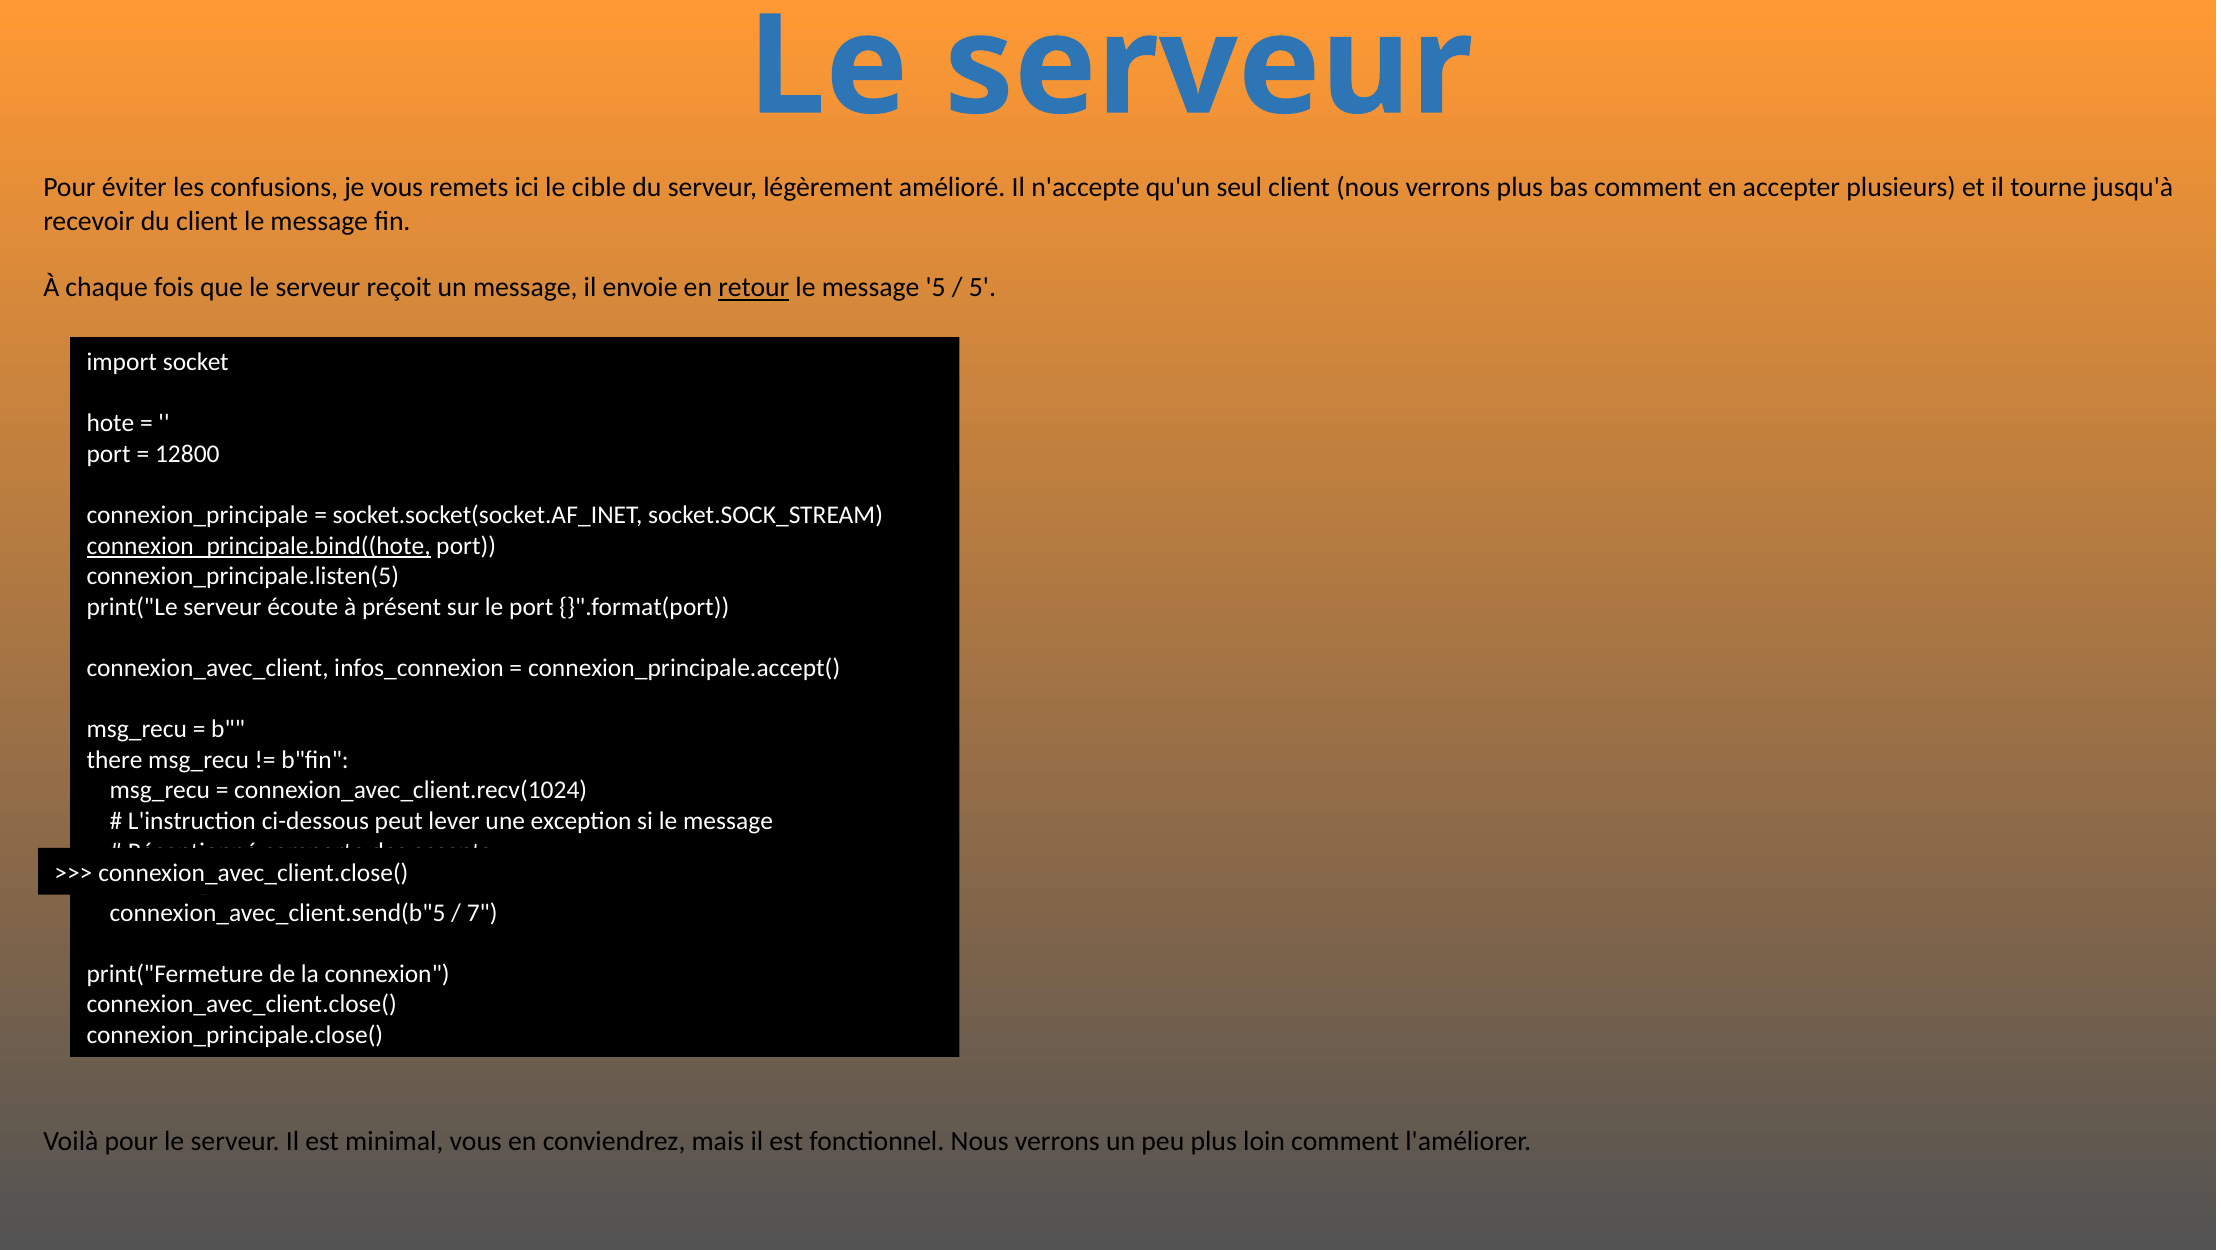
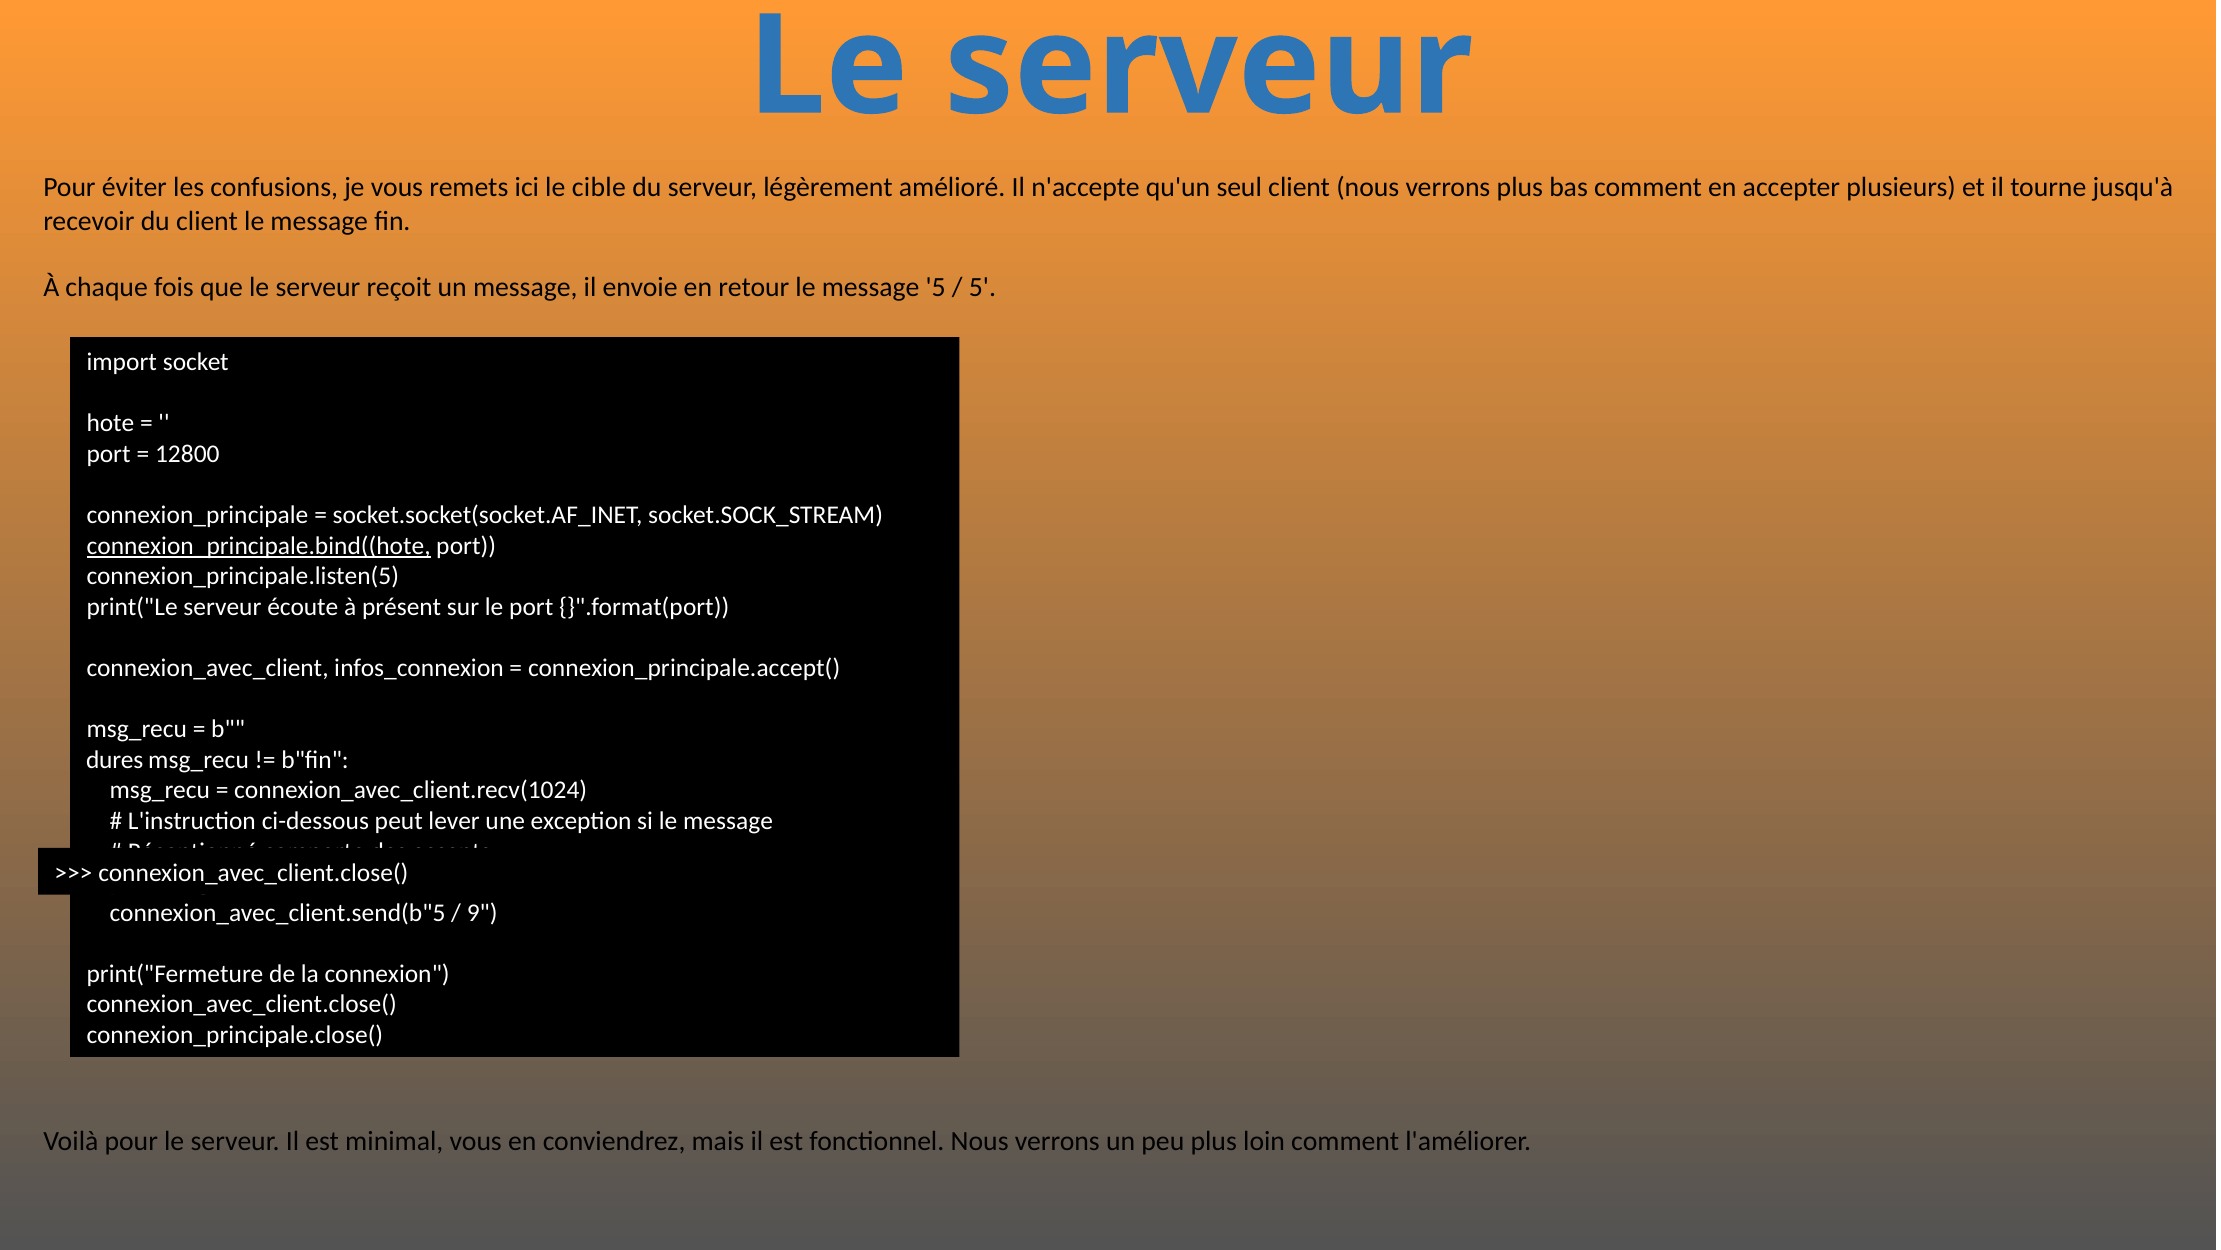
retour underline: present -> none (754, 288)
there: there -> dures (115, 759)
7: 7 -> 9 (482, 912)
